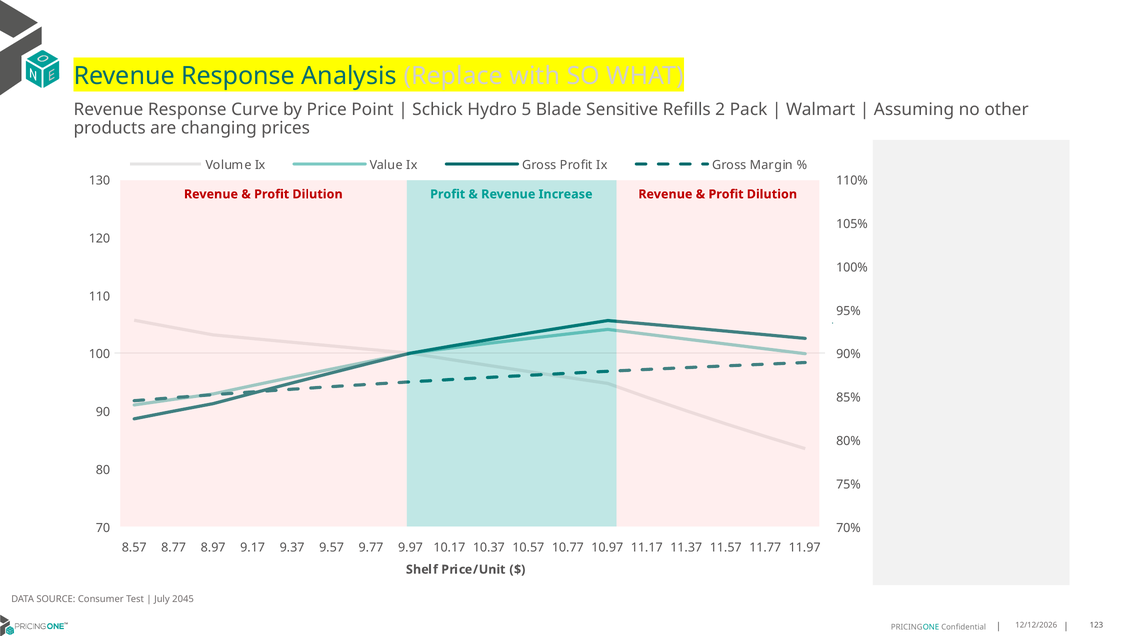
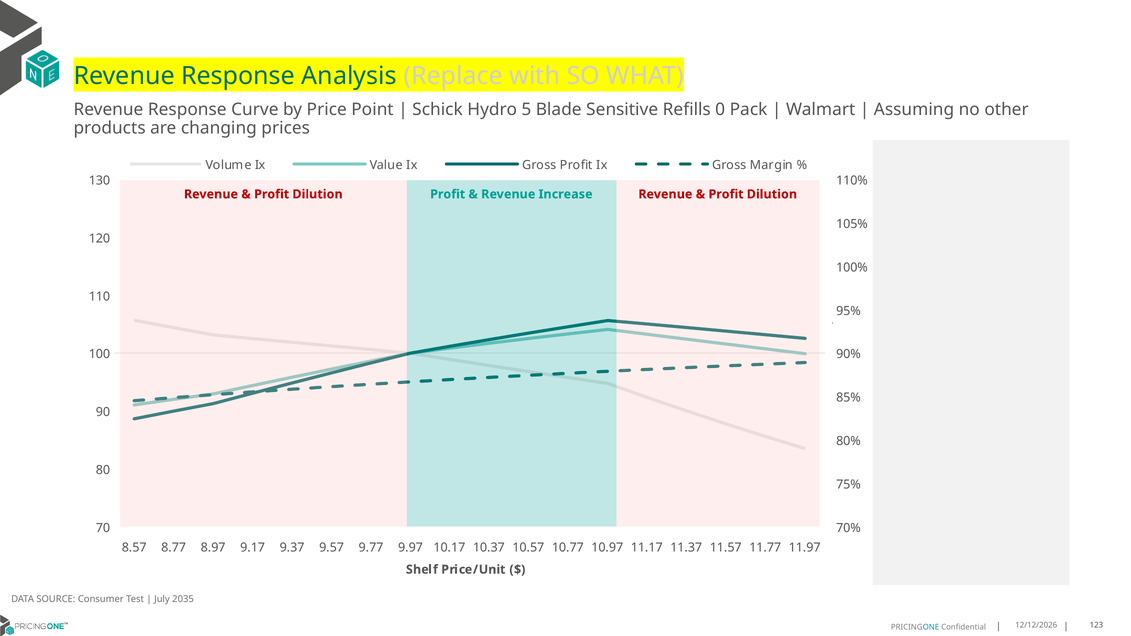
2: 2 -> 0 (720, 109)
2045: 2045 -> 2035 (183, 599)
